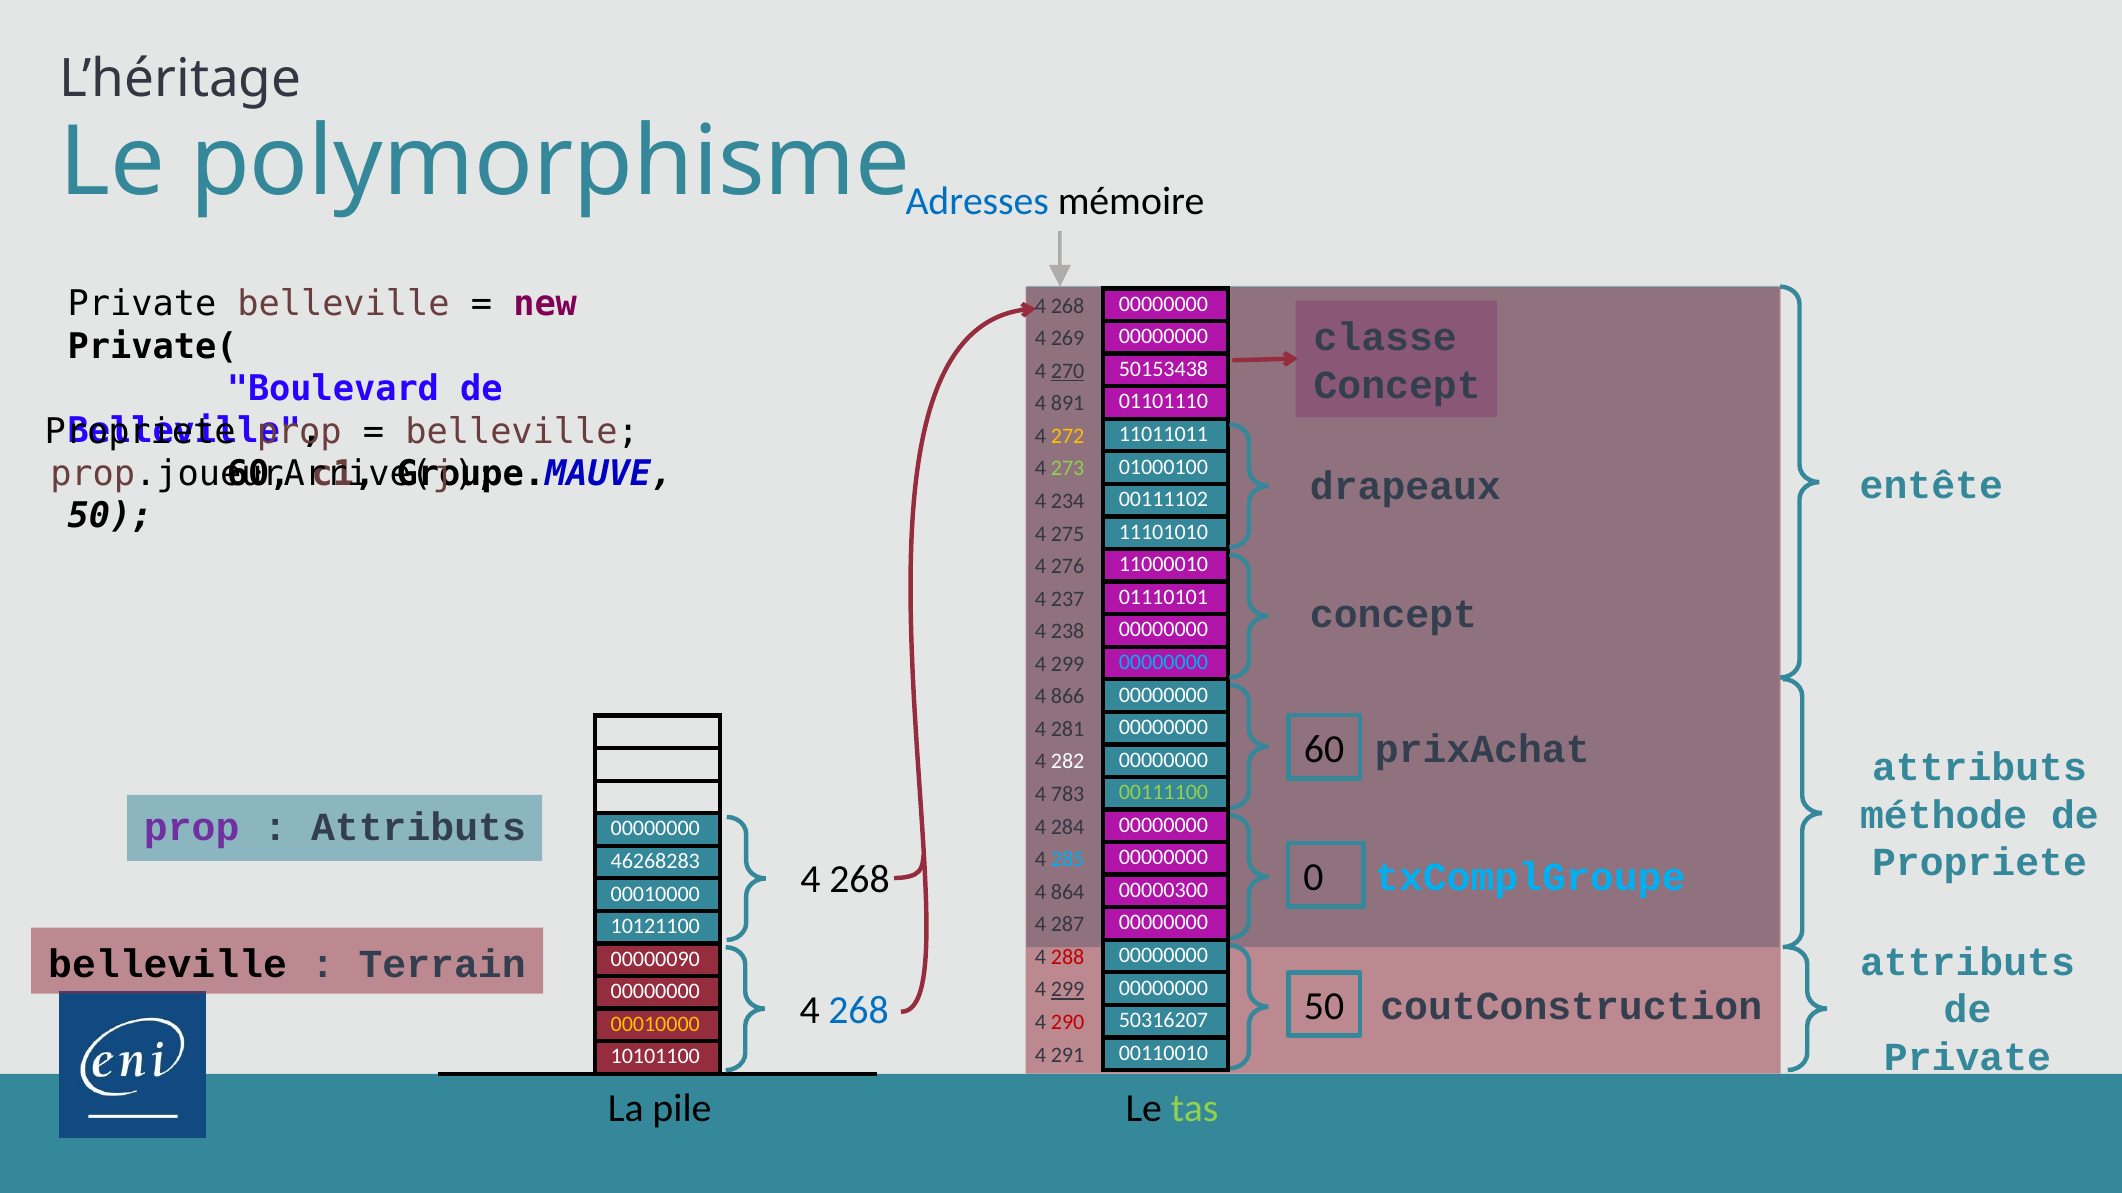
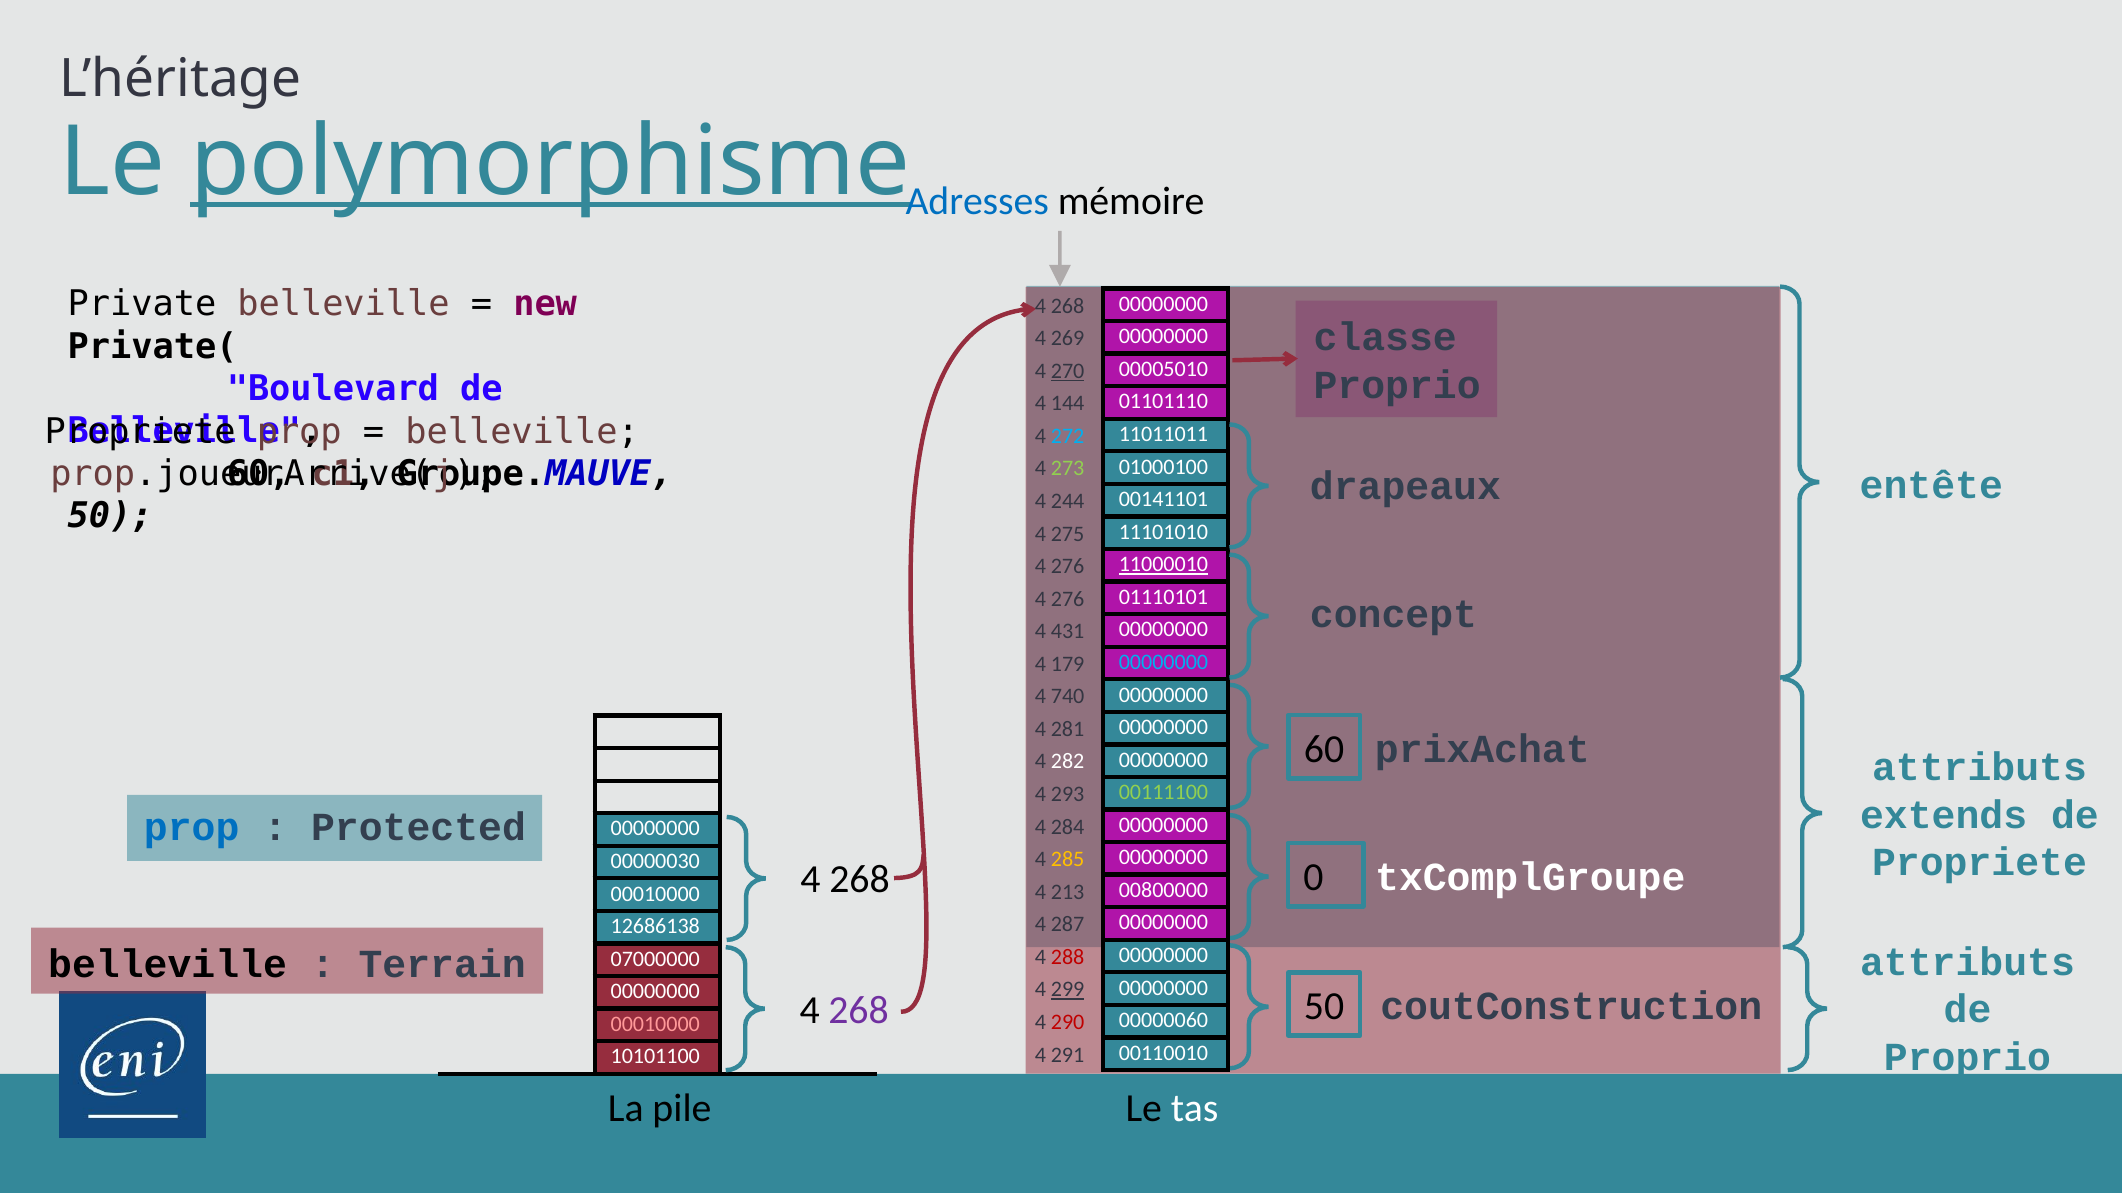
polymorphisme underline: none -> present (550, 163)
50153438: 50153438 -> 00005010 (1163, 369)
Concept: Concept -> Proprio (1397, 385)
891: 891 -> 144 (1068, 404)
272 colour: yellow -> light blue (1068, 436)
00111102: 00111102 -> 00141101 (1163, 500)
234: 234 -> 244 (1068, 501)
11000010 underline: none -> present (1163, 565)
237: 237 -> 276 (1068, 599)
238: 238 -> 431 (1068, 632)
299: 299 -> 179 (1068, 664)
866: 866 -> 740 (1068, 697)
783: 783 -> 293 (1068, 795)
méthode: méthode -> extends (1944, 815)
prop colour: purple -> blue (192, 828)
Attributs: Attributs -> Protected (419, 828)
285 colour: light blue -> yellow (1068, 860)
46268283: 46268283 -> 00000030 (655, 862)
txComplGroupe colour: light blue -> white (1530, 878)
00000300: 00000300 -> 00800000 (1163, 891)
864: 864 -> 213 (1068, 892)
10121100: 10121100 -> 12686138 (655, 927)
00000090: 00000090 -> 07000000 (655, 959)
268 colour: blue -> purple (859, 1011)
50316207: 50316207 -> 00000060 (1163, 1021)
00010000 colour: yellow -> pink (655, 1025)
Private: Private -> Proprio (1968, 1058)
tas colour: light green -> white (1195, 1109)
